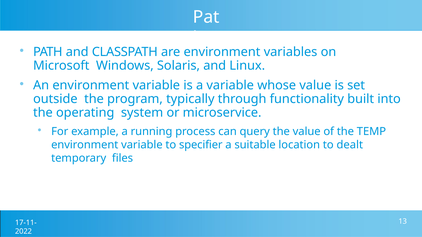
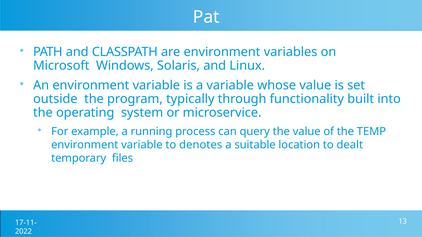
specifier: specifier -> denotes (201, 145)
